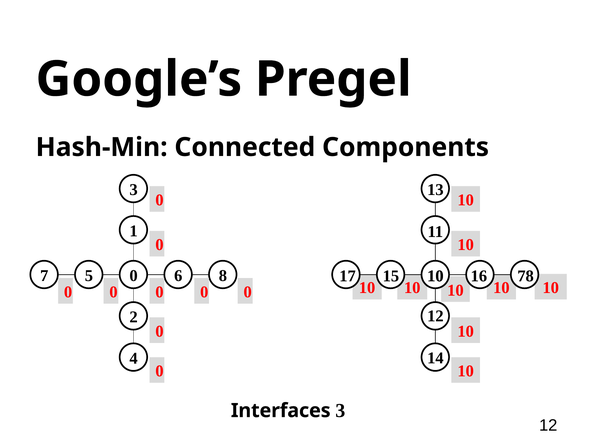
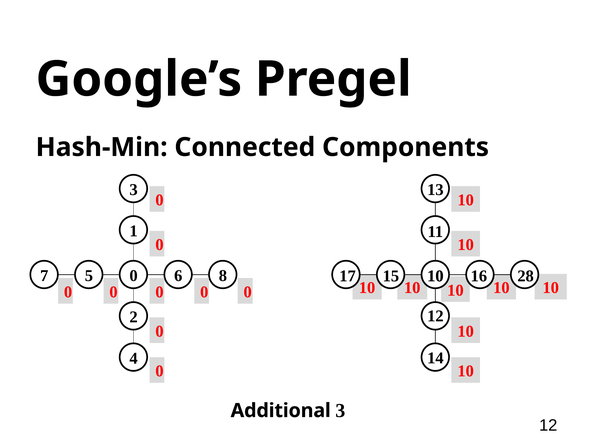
78: 78 -> 28 (526, 276)
Interfaces: Interfaces -> Additional (281, 410)
